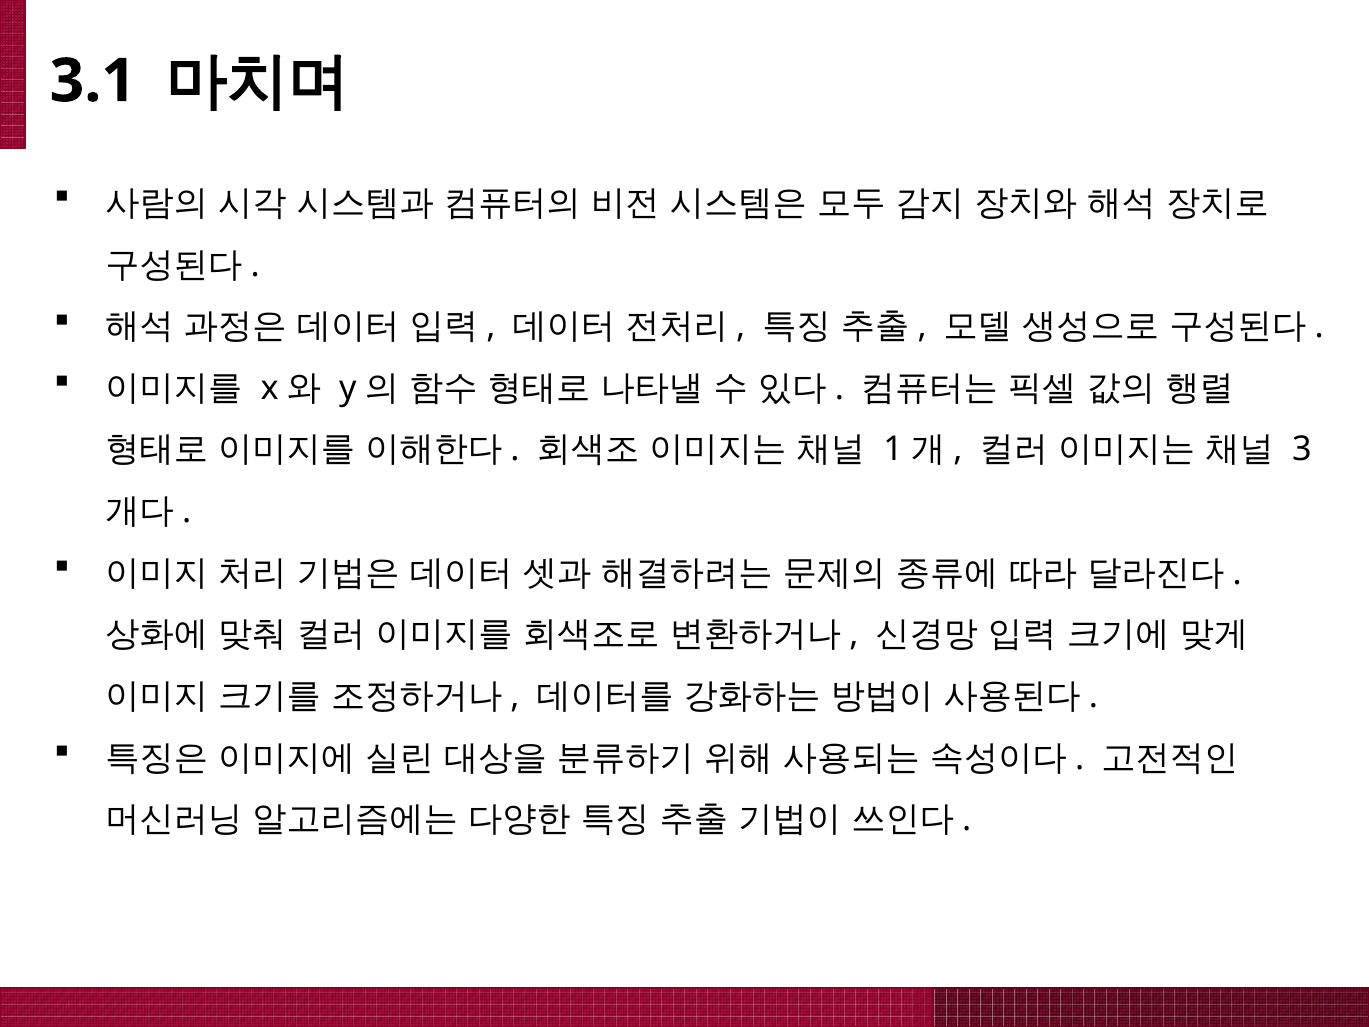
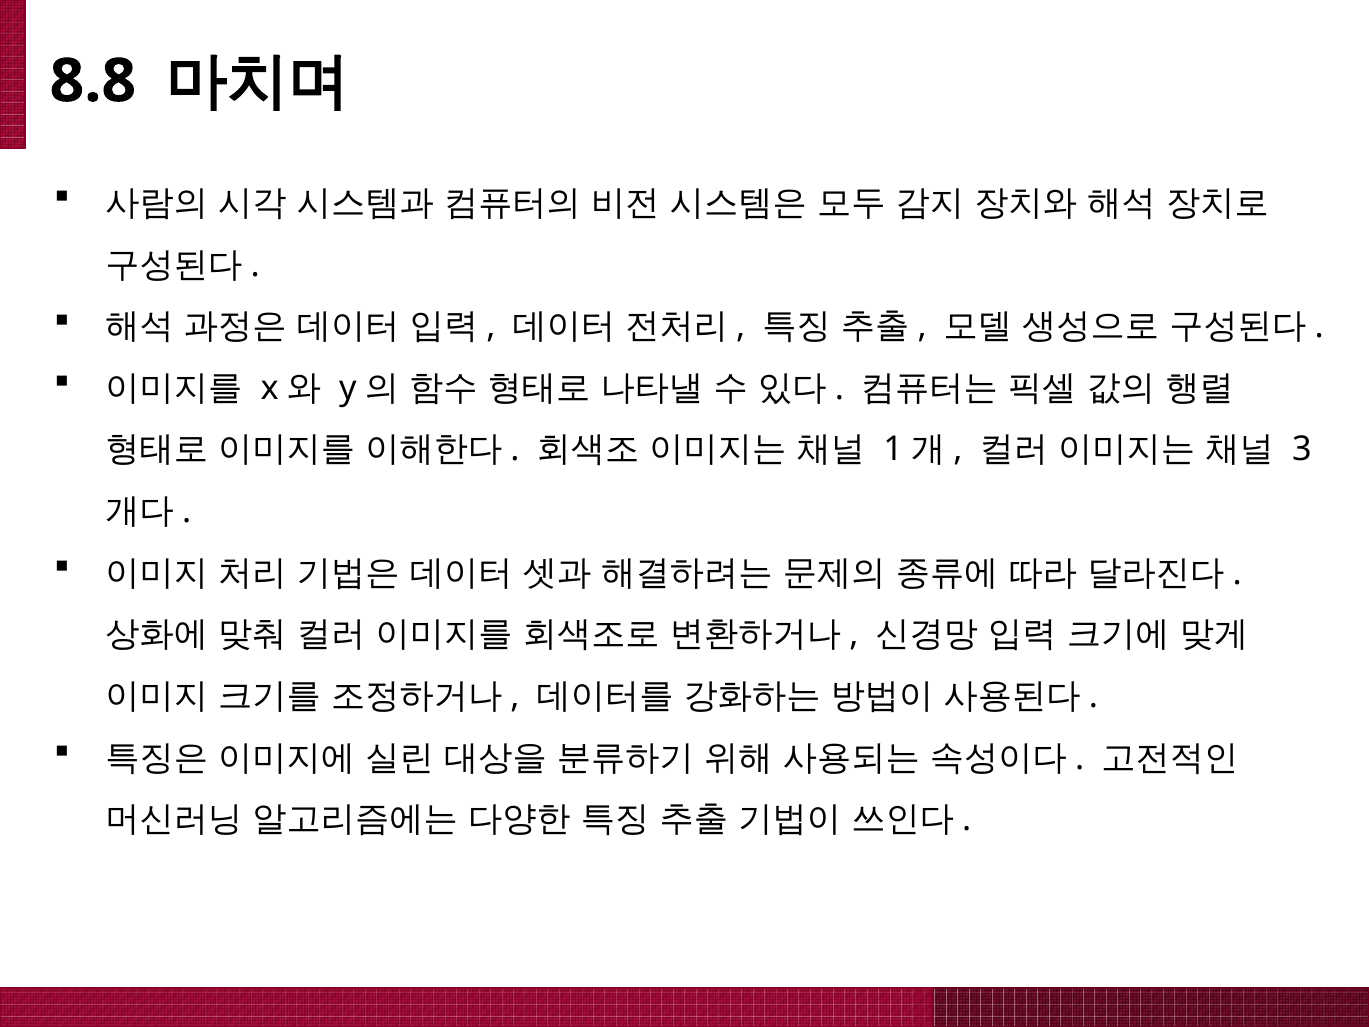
3.1: 3.1 -> 8.8 (93, 81)
